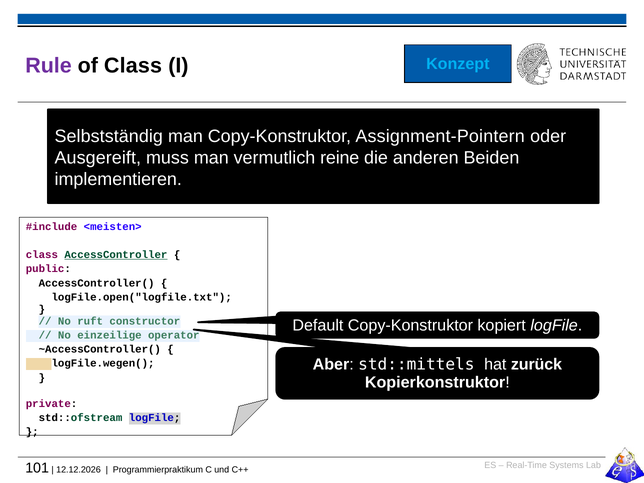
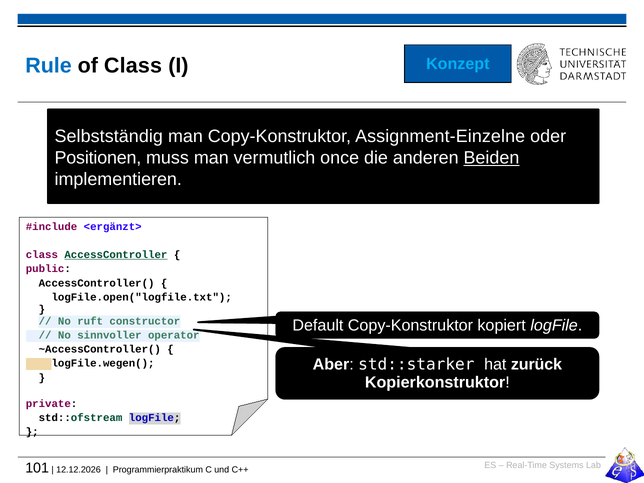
Rule colour: purple -> blue (49, 65)
Assignment-Pointern: Assignment-Pointern -> Assignment-Einzelne (440, 136)
Ausgereift: Ausgereift -> Positionen (98, 158)
reine: reine -> once (340, 158)
Beiden underline: none -> present (491, 158)
<meisten>: <meisten> -> <ergänzt> (113, 227)
einzeilige: einzeilige -> sinnvoller (109, 335)
std::mittels: std::mittels -> std::starker (416, 364)
